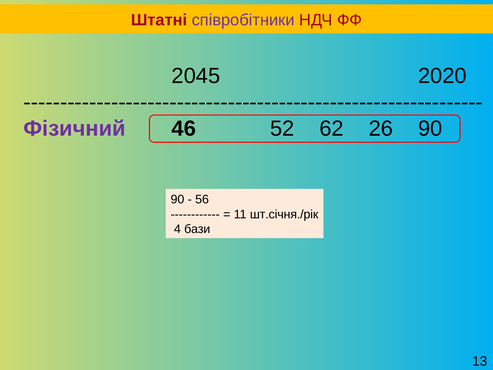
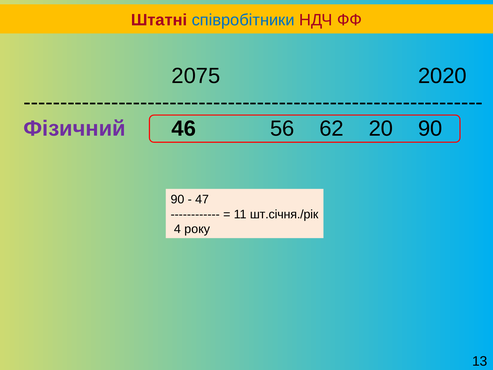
співробітники colour: purple -> blue (243, 20)
2045: 2045 -> 2075 (196, 76)
52: 52 -> 56 (282, 129)
26: 26 -> 20 (381, 129)
56: 56 -> 47 (202, 199)
бази: бази -> року (197, 229)
